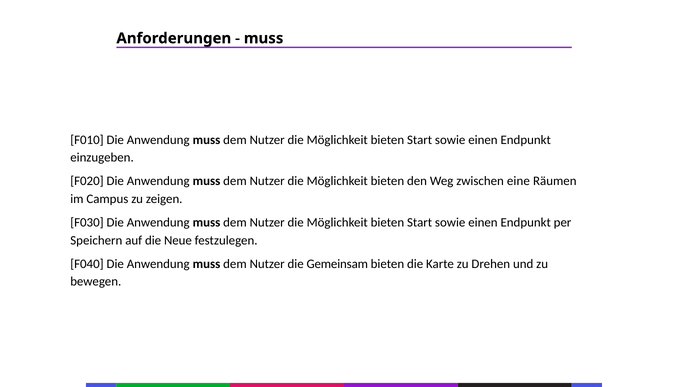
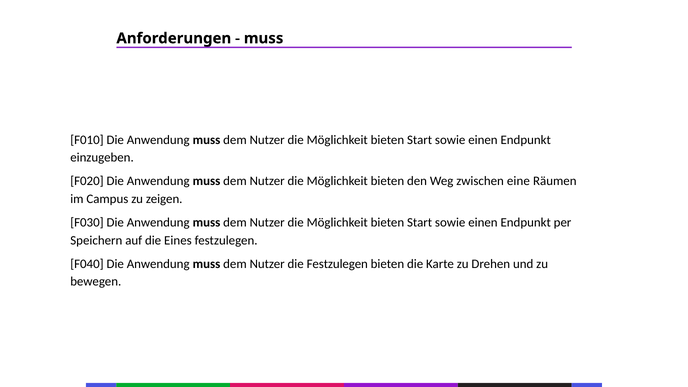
Neue: Neue -> Eines (178, 240)
die Gemeinsam: Gemeinsam -> Festzulegen (337, 264)
